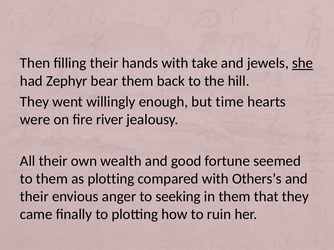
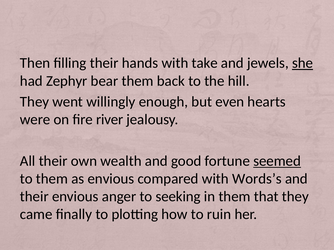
time: time -> even (230, 102)
seemed underline: none -> present (277, 161)
as plotting: plotting -> envious (111, 179)
Others’s: Others’s -> Words’s (257, 179)
